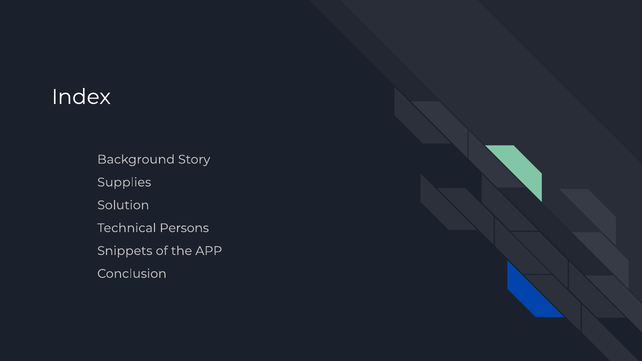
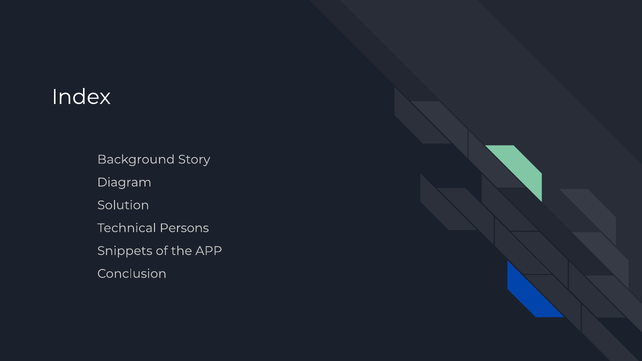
Supplies: Supplies -> Diagram (124, 182)
